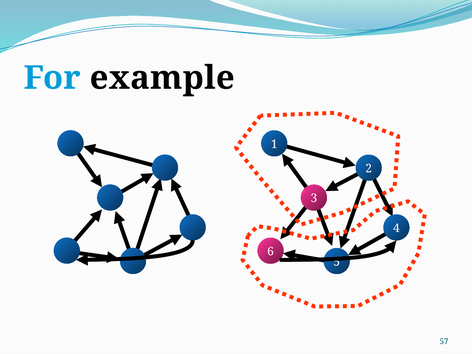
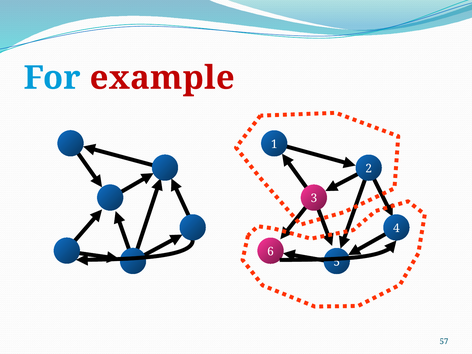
example colour: black -> red (162, 78)
